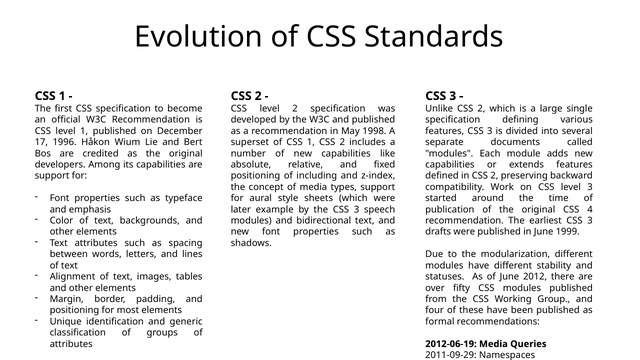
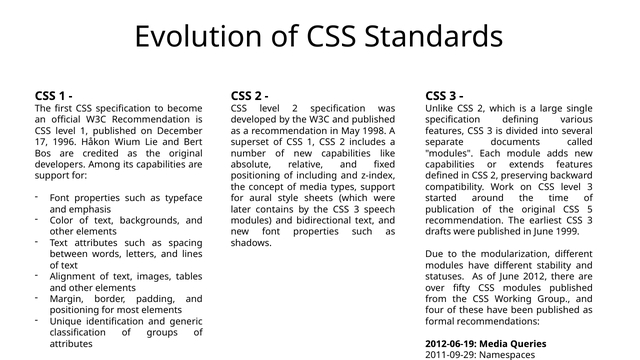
example: example -> contains (275, 209)
4: 4 -> 5 (590, 209)
